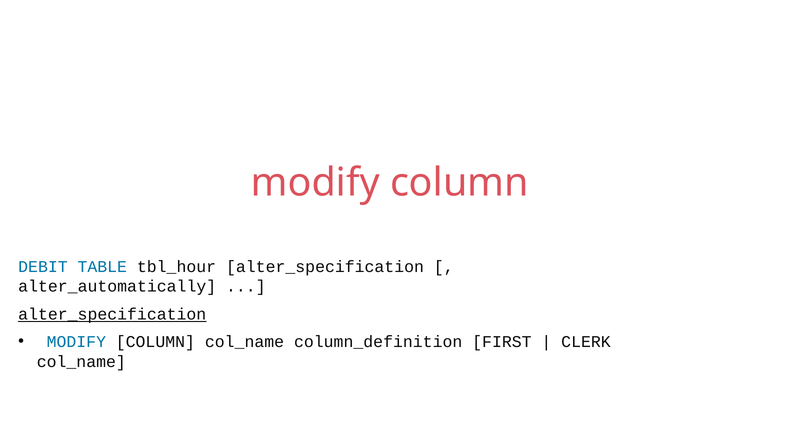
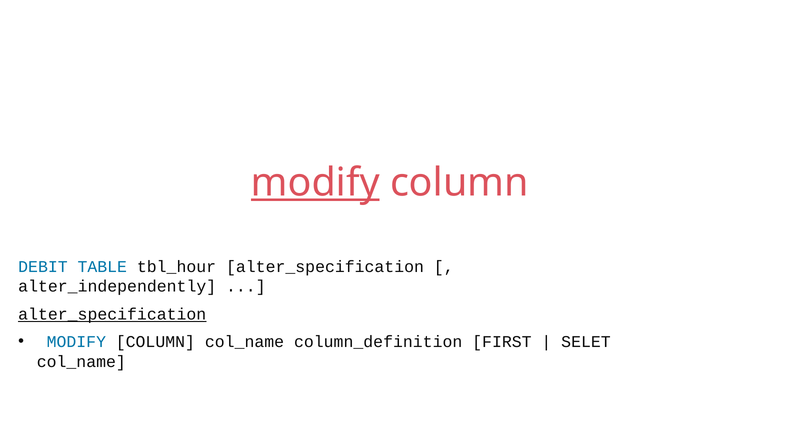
modify underline: none -> present (315, 182)
alter_automatically: alter_automatically -> alter_independently (117, 286)
CLERK: CLERK -> SELET (586, 341)
